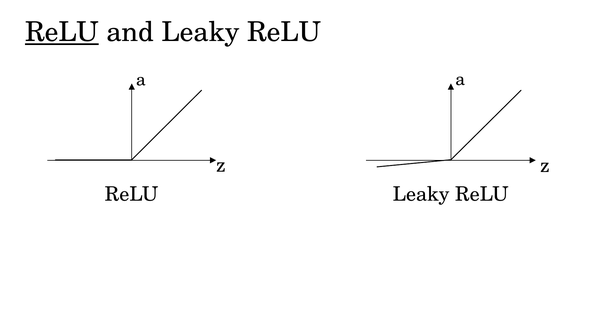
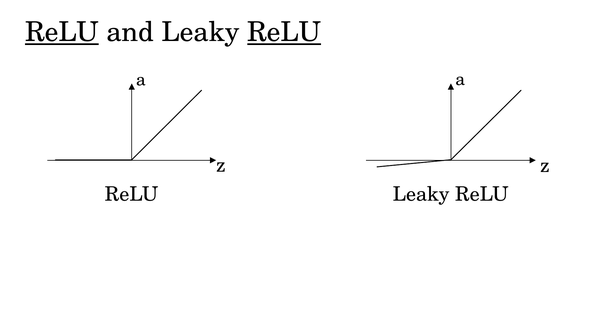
ReLU underline: none -> present (284, 32)
